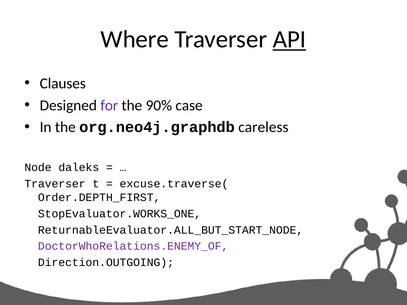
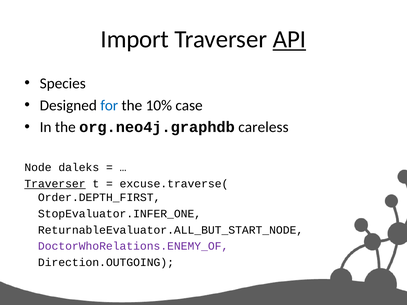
Where: Where -> Import (135, 39)
Clauses: Clauses -> Species (63, 83)
for colour: purple -> blue (109, 105)
90%: 90% -> 10% (159, 105)
Traverser underline: none -> present (55, 184)
StopEvaluator.WORKS_ONE: StopEvaluator.WORKS_ONE -> StopEvaluator.INFER_ONE (120, 214)
